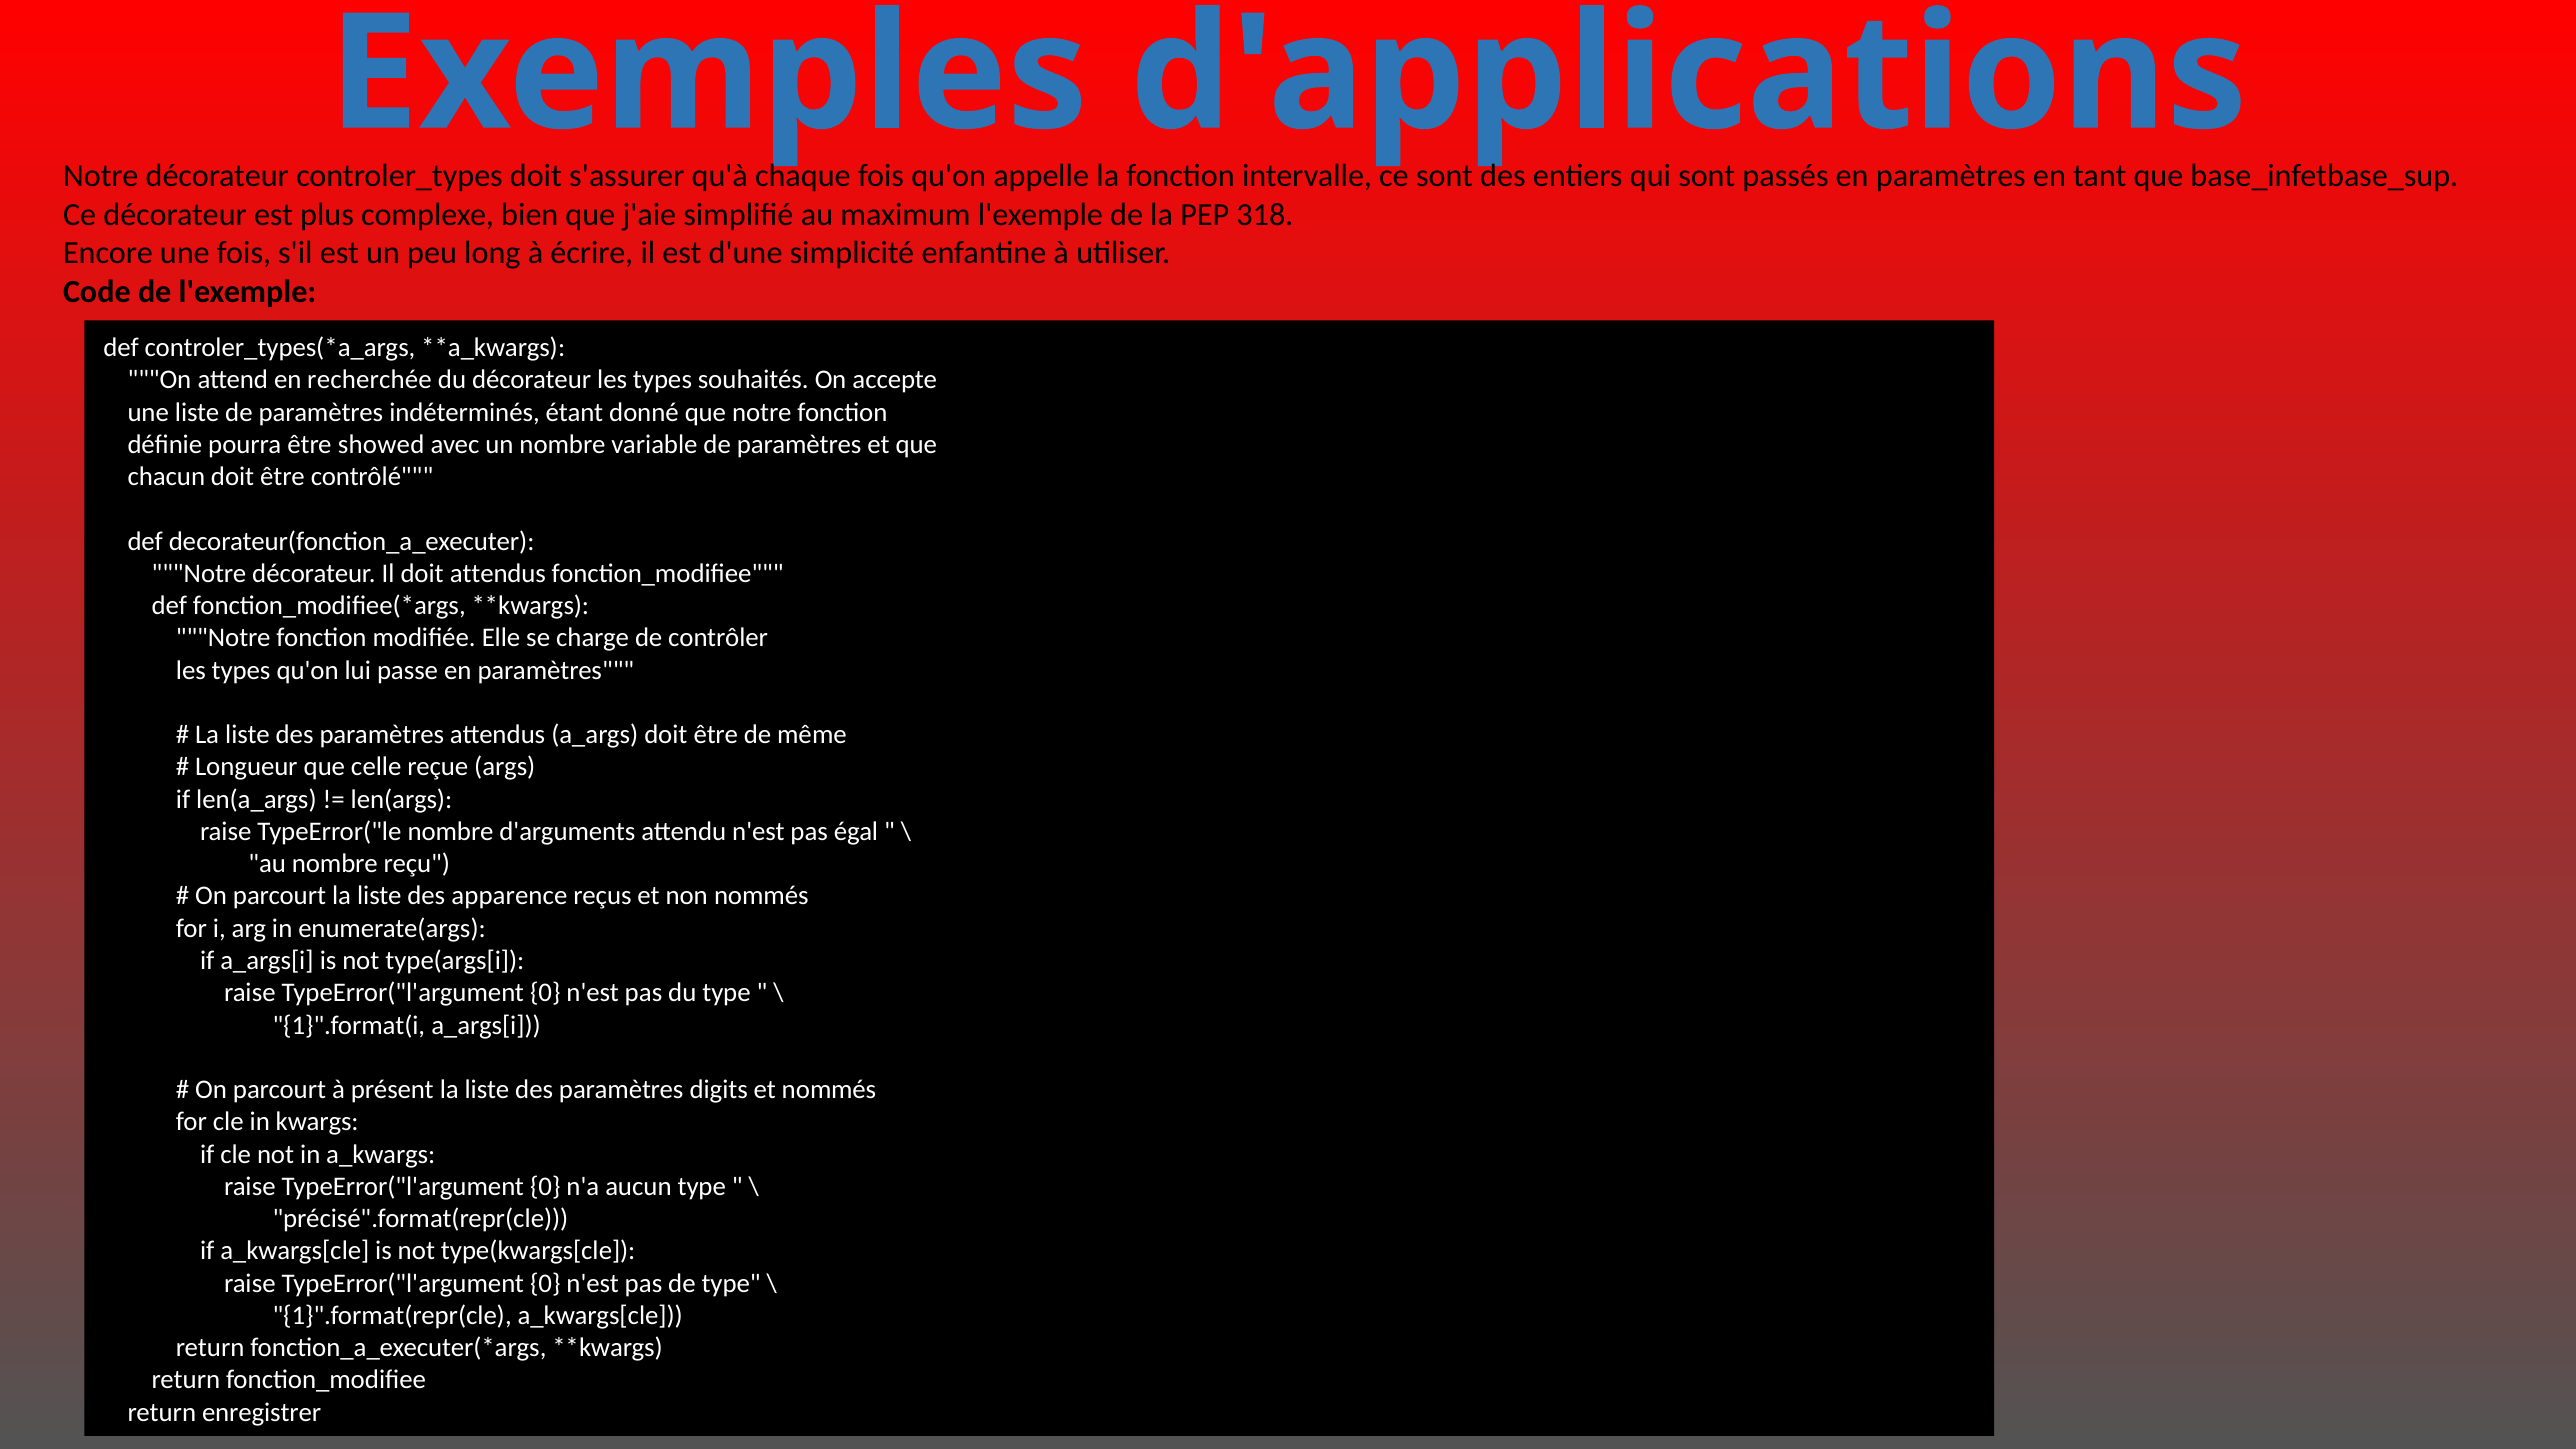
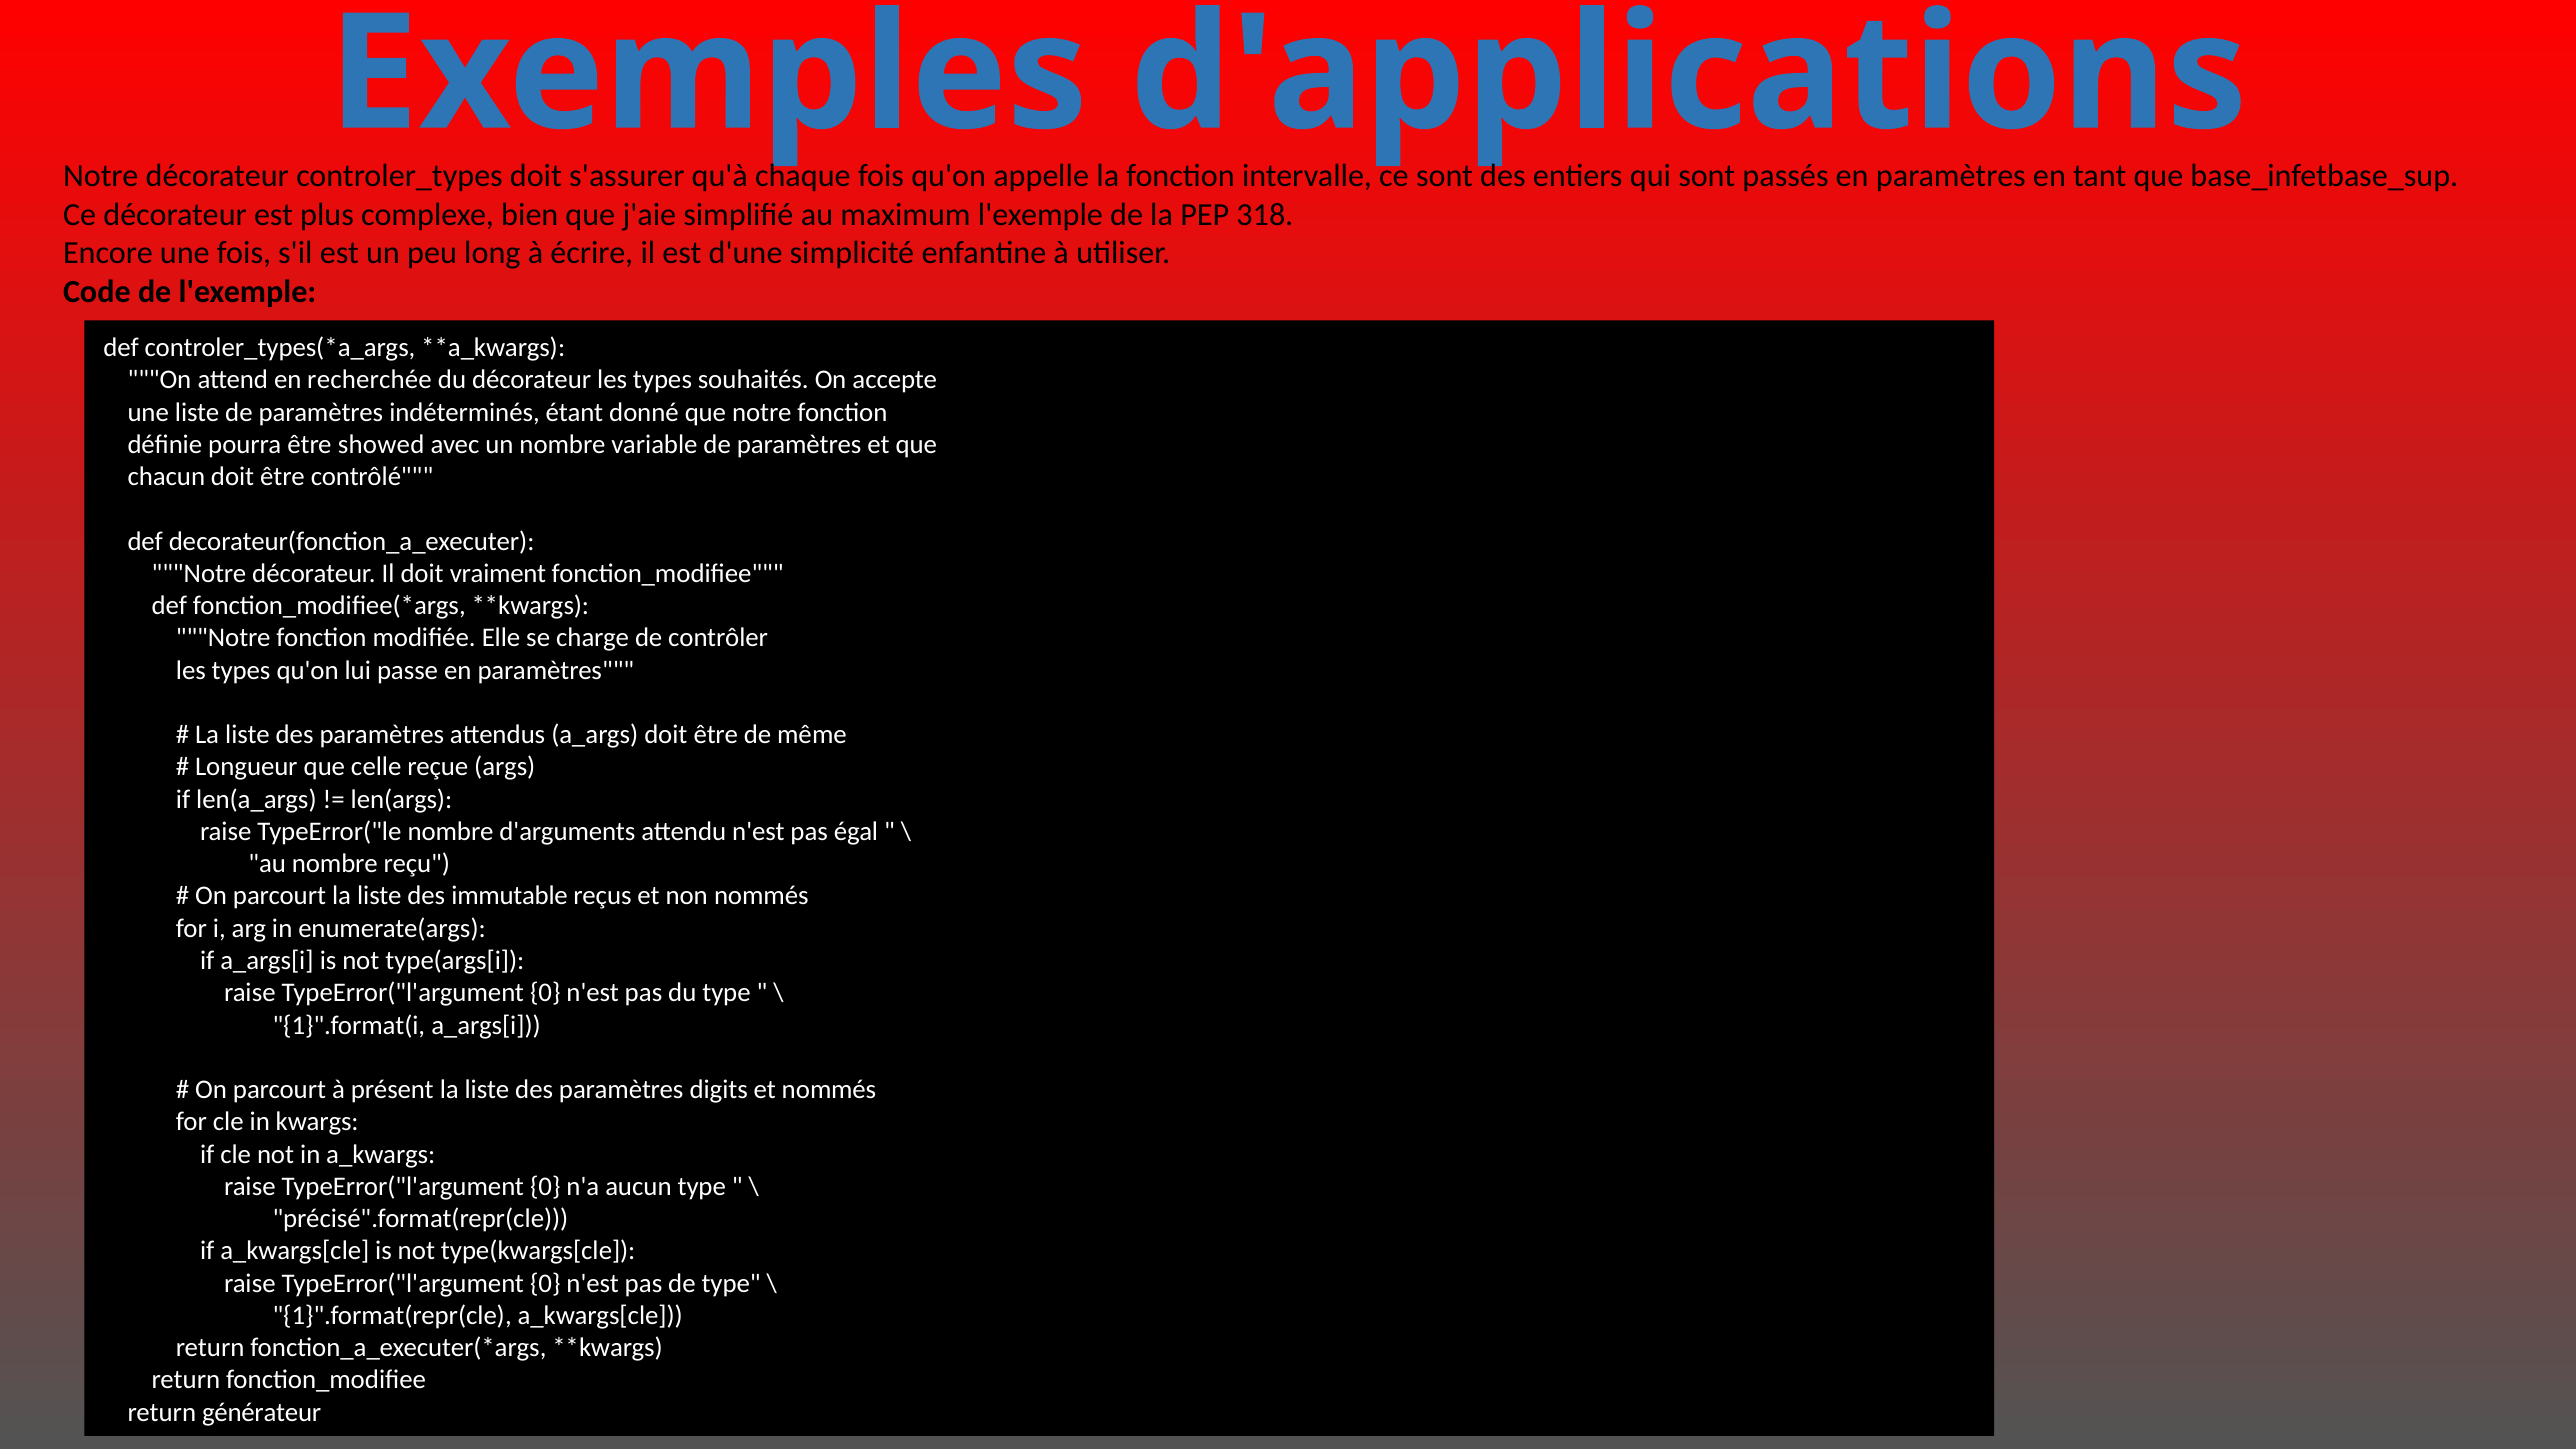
doit attendus: attendus -> vraiment (498, 574)
apparence: apparence -> immutable (510, 896)
enregistrer: enregistrer -> générateur (262, 1412)
